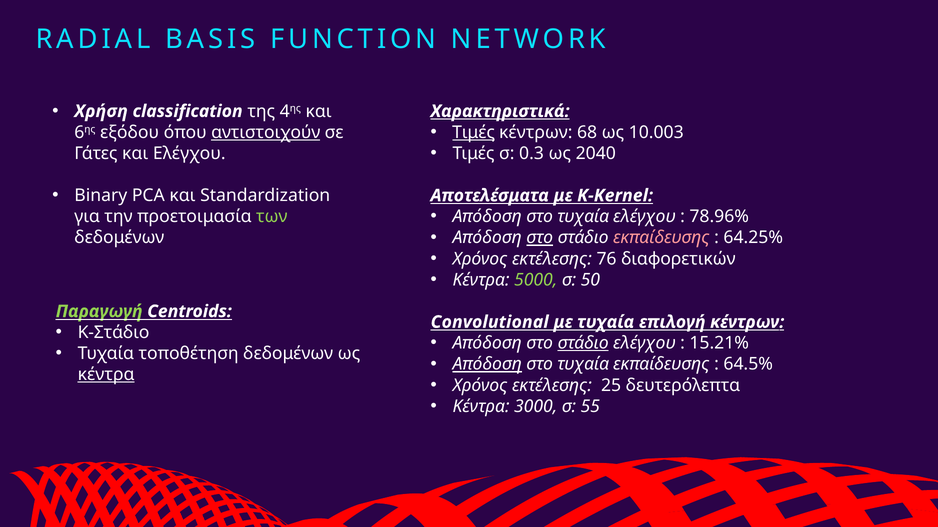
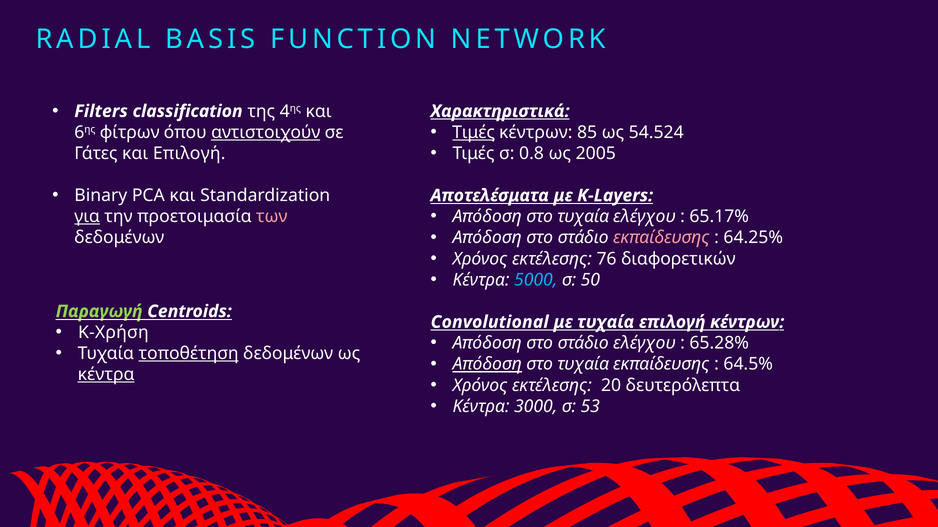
Χρήση: Χρήση -> Filters (101, 111)
68: 68 -> 85 (587, 132)
10.003: 10.003 -> 54.524 (656, 132)
εξόδου: εξόδου -> φίτρων (130, 132)
0.3: 0.3 -> 0.8 (532, 154)
2040: 2040 -> 2005 (596, 154)
και Ελέγχου: Ελέγχου -> Επιλογή (189, 154)
K-Kernel: K-Kernel -> K-Layers (615, 196)
78.96%: 78.96% -> 65.17% (719, 217)
για underline: none -> present (87, 217)
των colour: light green -> pink (272, 217)
στο underline: present -> none (540, 238)
5000 colour: light green -> light blue (536, 280)
K-Στάδιο: K-Στάδιο -> K-Χρήση (113, 333)
στάδιο underline: present -> none (583, 344)
15.21%: 15.21% -> 65.28% (719, 344)
τοποθέτηση underline: none -> present (189, 354)
25: 25 -> 20 (611, 386)
55: 55 -> 53 (590, 407)
